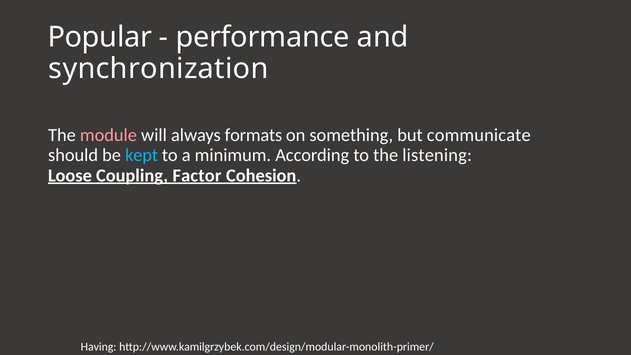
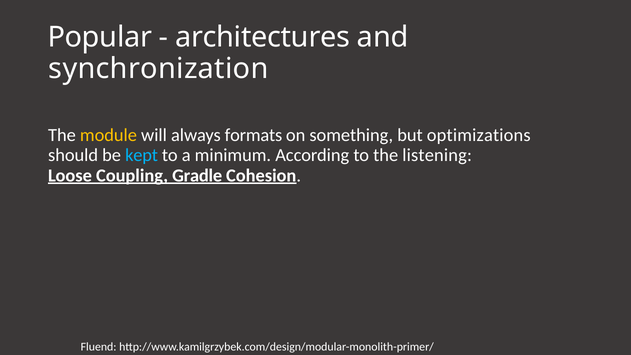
performance: performance -> architectures (263, 37)
module colour: pink -> yellow (108, 135)
communicate: communicate -> optimizations (479, 135)
Factor: Factor -> Gradle (197, 175)
Having: Having -> Fluend (99, 347)
